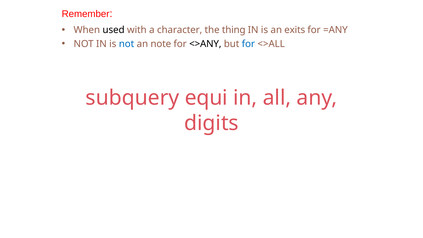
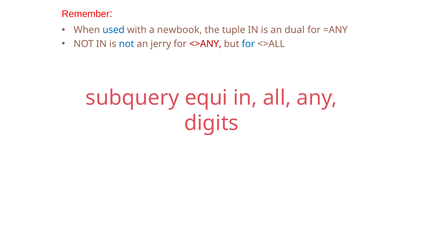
used colour: black -> blue (114, 30)
character: character -> newbook (180, 30)
thing: thing -> tuple (234, 30)
exits: exits -> dual (295, 30)
note: note -> jerry (161, 44)
<>ANY colour: black -> red (205, 44)
